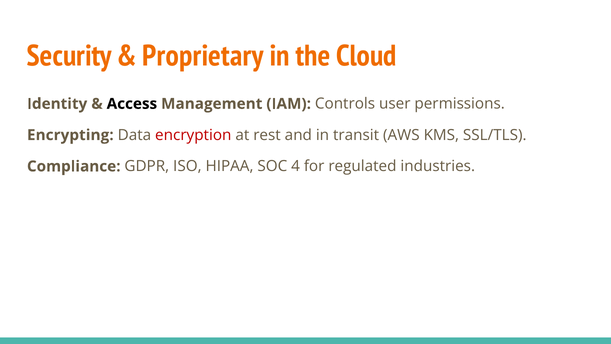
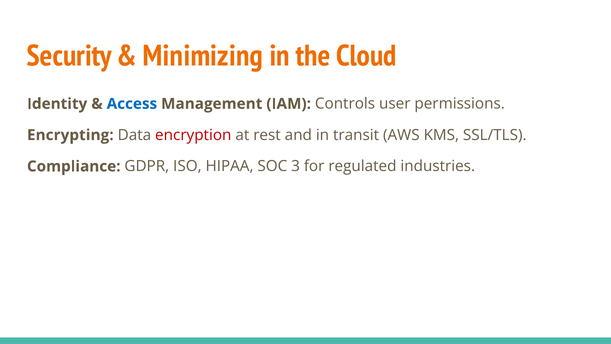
Proprietary: Proprietary -> Minimizing (203, 56)
Access colour: black -> blue (132, 104)
4: 4 -> 3 (296, 166)
